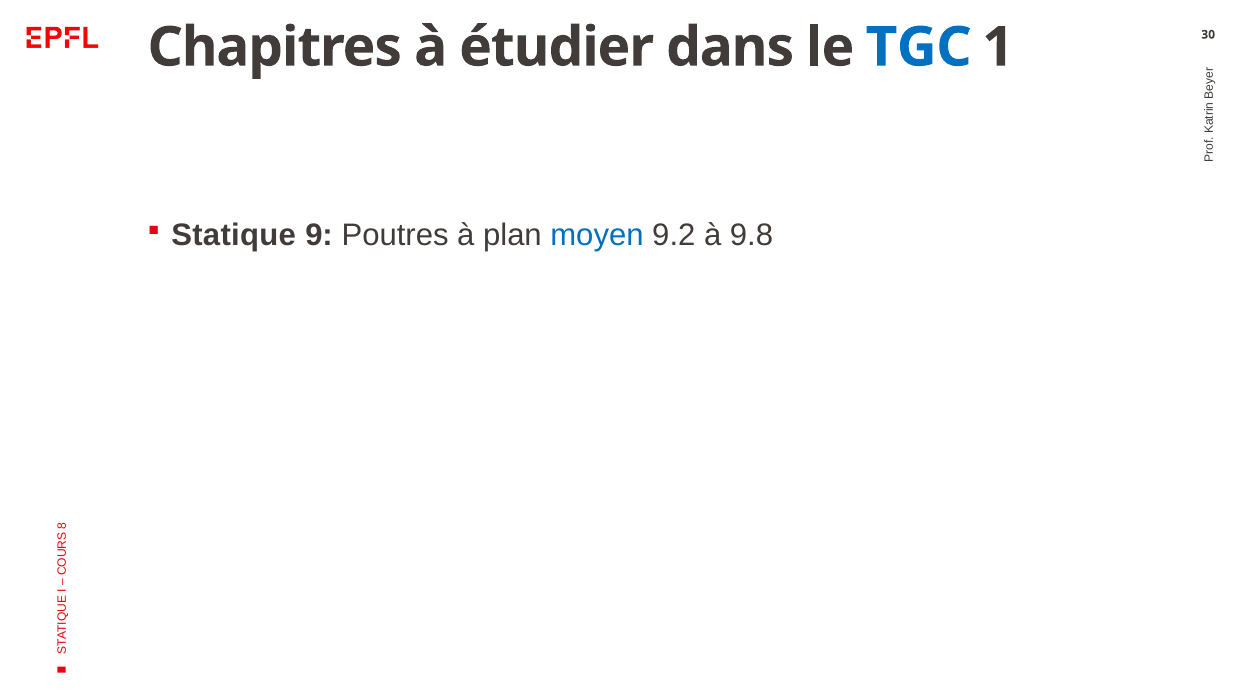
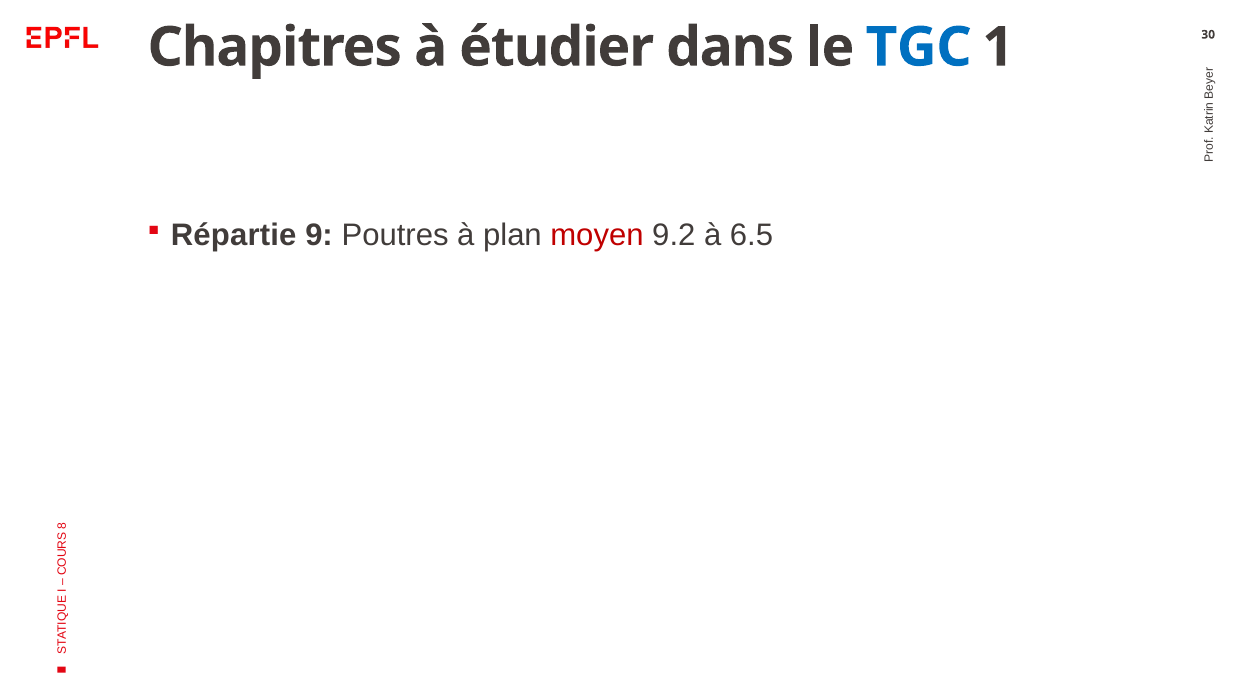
Statique: Statique -> Répartie (234, 235)
moyen colour: blue -> red (597, 235)
9.8: 9.8 -> 6.5 (752, 235)
